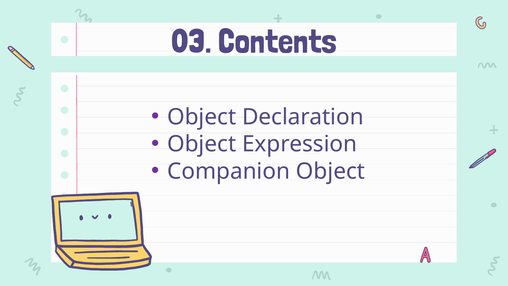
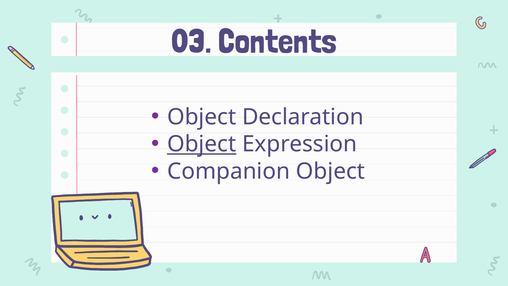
Object underline: none -> present (202, 144)
